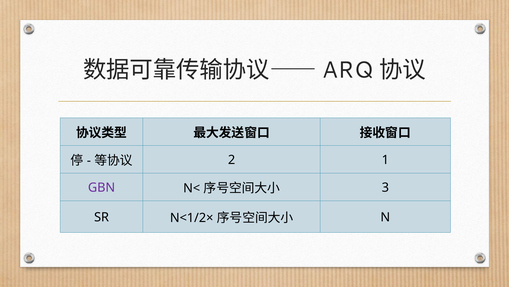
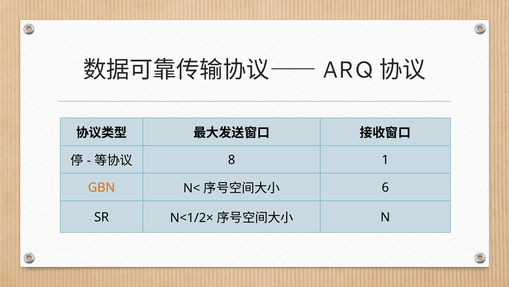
2: 2 -> 8 (232, 160)
GBN colour: purple -> orange (102, 187)
3: 3 -> 6 (385, 187)
